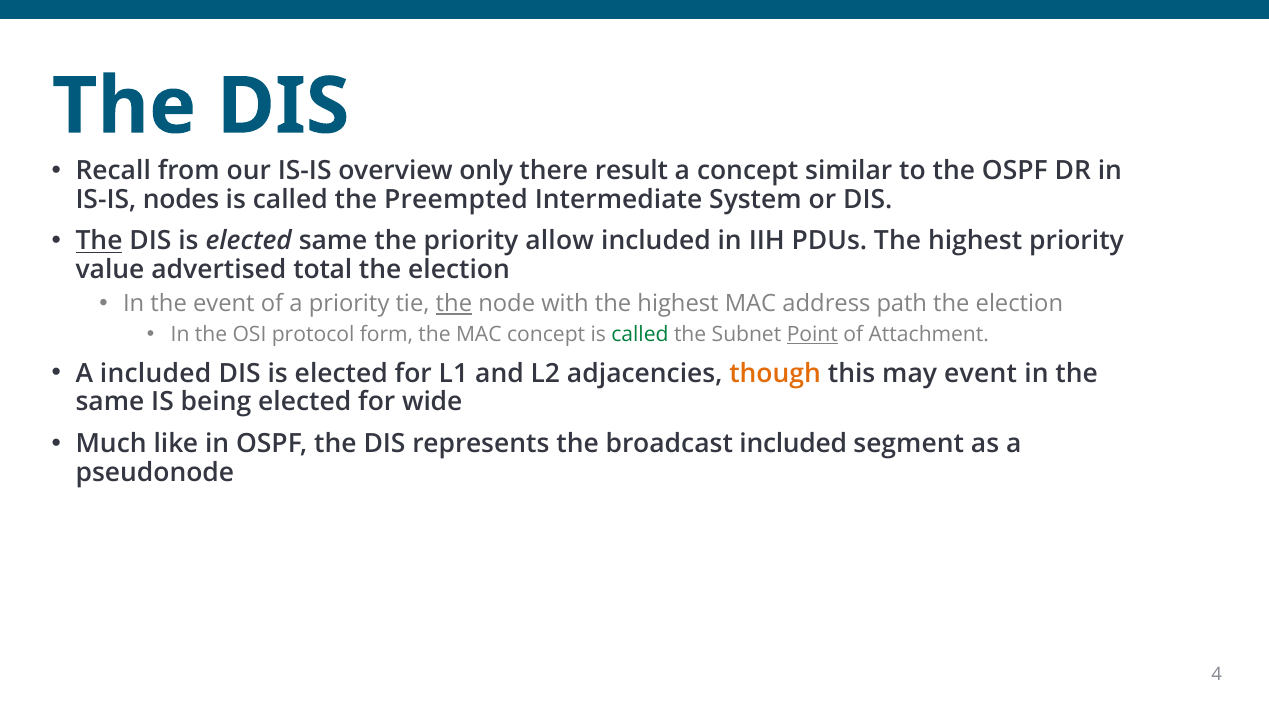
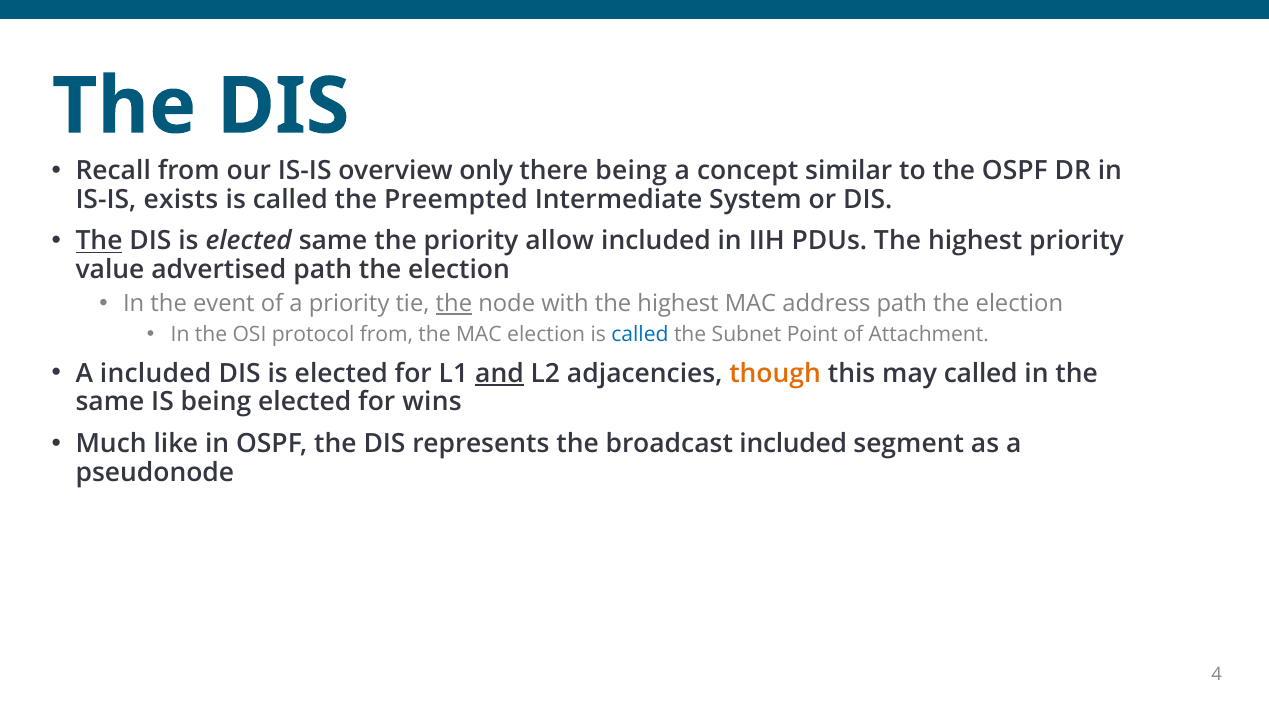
there result: result -> being (631, 171)
nodes: nodes -> exists (181, 199)
advertised total: total -> path (323, 270)
protocol form: form -> from (386, 334)
MAC concept: concept -> election (546, 334)
called colour: green -> blue (640, 334)
Point underline: present -> none (812, 334)
and underline: none -> present (499, 373)
may event: event -> called (981, 373)
wide: wide -> wins (432, 402)
